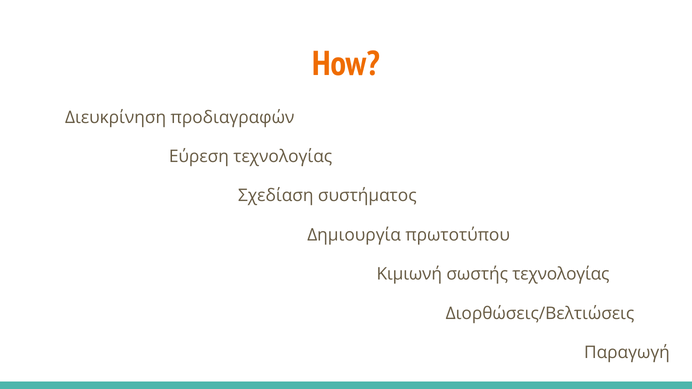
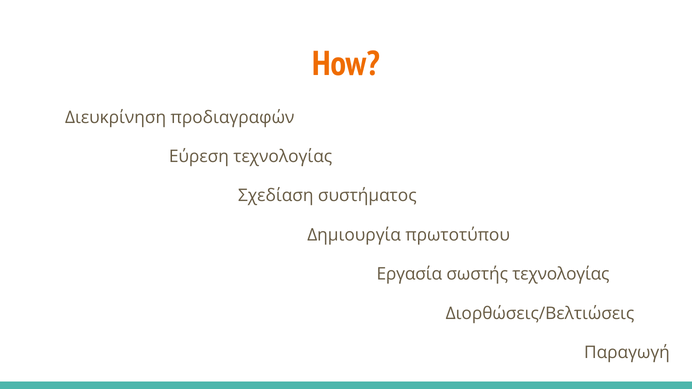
Κιμιωνή: Κιμιωνή -> Εργασία (409, 274)
